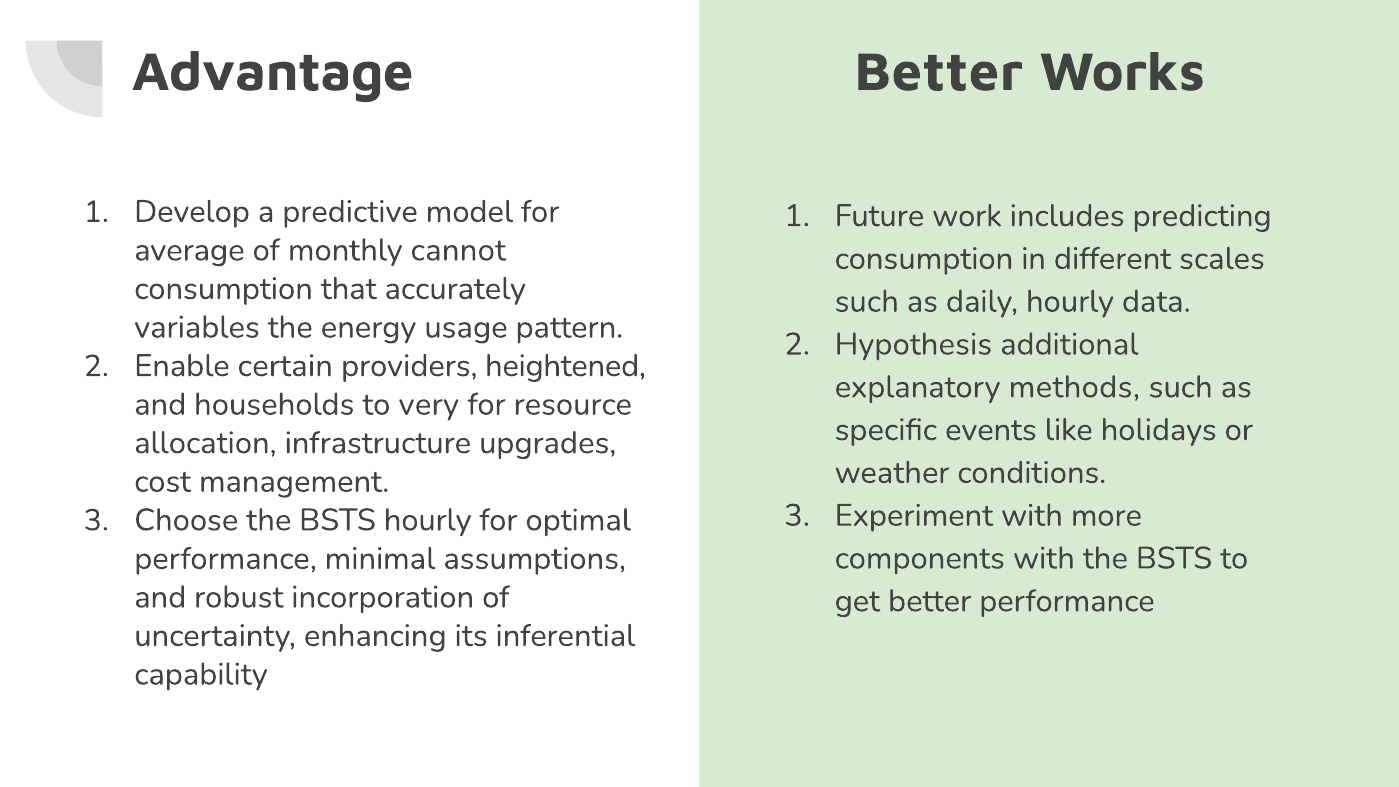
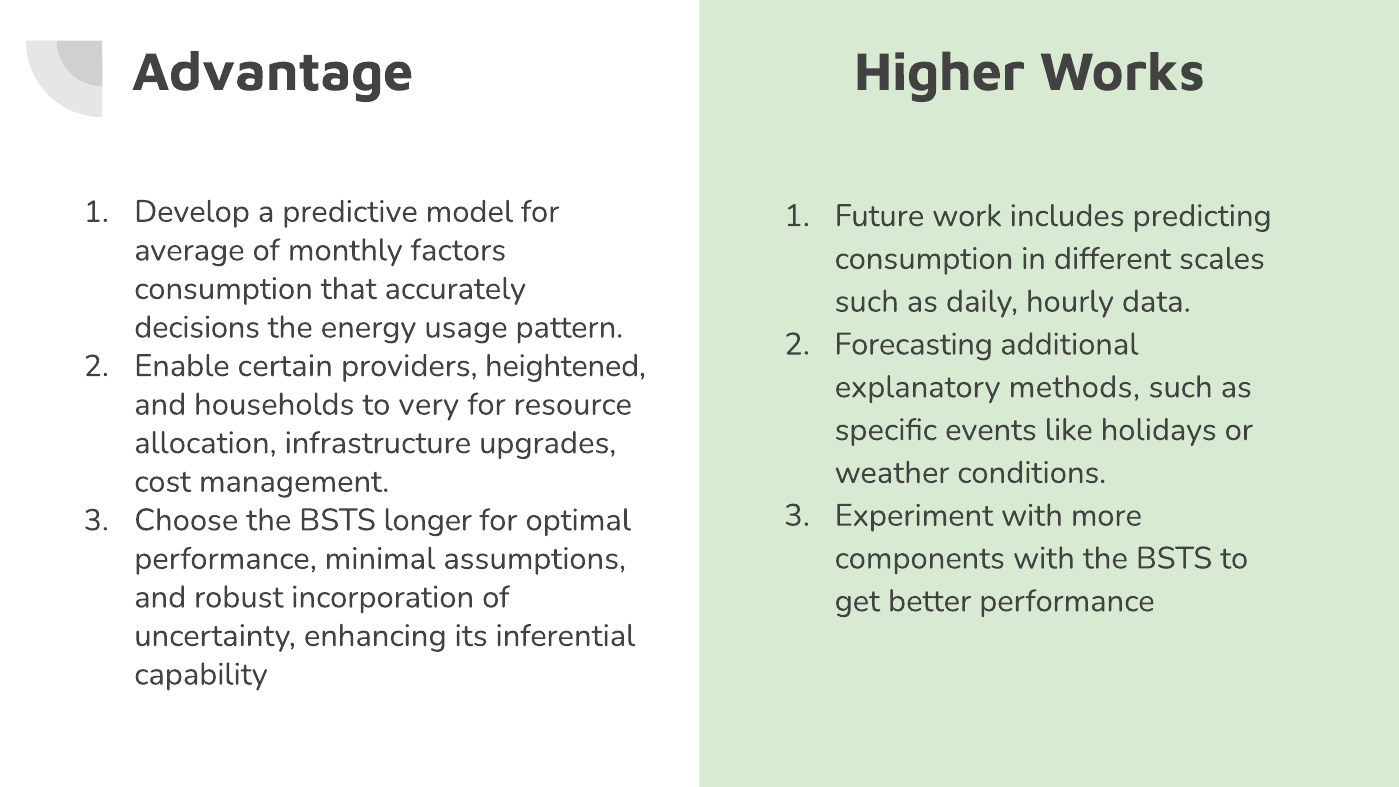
Better: Better -> Higher (939, 72)
cannot: cannot -> factors (458, 250)
variables: variables -> decisions (197, 327)
Hypothesis: Hypothesis -> Forecasting (914, 344)
BSTS hourly: hourly -> longer (428, 520)
